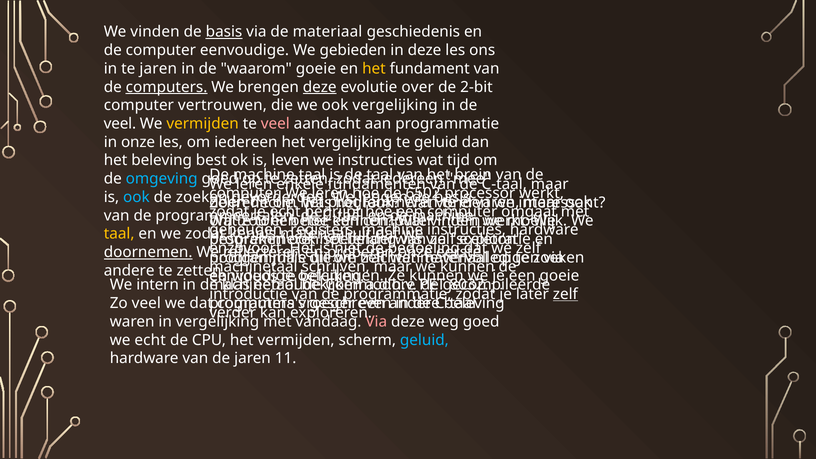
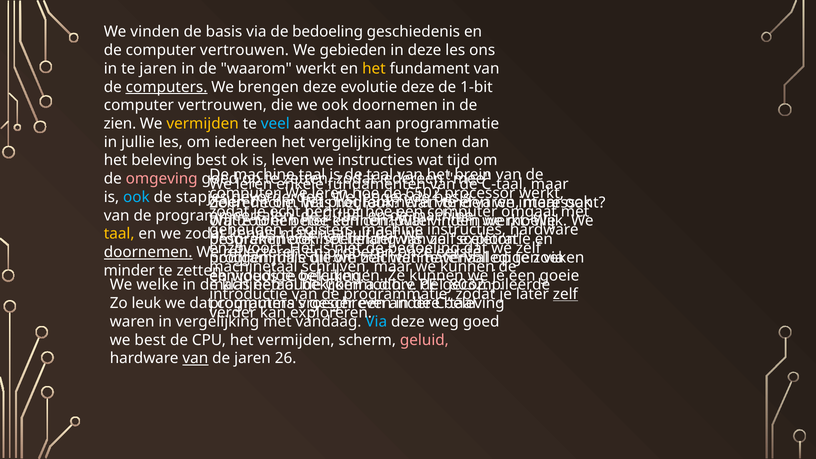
basis underline: present -> none (224, 32)
via de materiaal: materiaal -> bedoeling (328, 32)
de computer eenvoudige: eenvoudige -> vertrouwen (244, 50)
waarom goeie: goeie -> werkt (316, 69)
deze underline: present -> none (320, 87)
evolutie over: over -> deze (418, 87)
2-bit: 2-bit -> 1-bit (476, 87)
ook vergelijking: vergelijking -> doornemen (395, 105)
veel: veel -> zien (120, 124)
veel colour: pink -> light blue (275, 124)
in onze: onze -> jullie (138, 142)
geluid: geluid -> tonen (436, 142)
omgeving colour: light blue -> pink (162, 179)
de zoeken: zoeken -> stapjes (202, 197)
andere: andere -> minder (129, 271)
We intern: intern -> welke (157, 285)
Zo veel: veel -> leuk (146, 303)
Via colour: pink -> light blue (376, 322)
we echt: echt -> best (150, 340)
geluid colour: light blue -> pink (424, 340)
van underline: none -> present (195, 358)
11: 11 -> 26 (286, 358)
